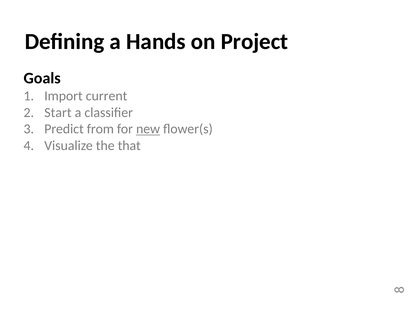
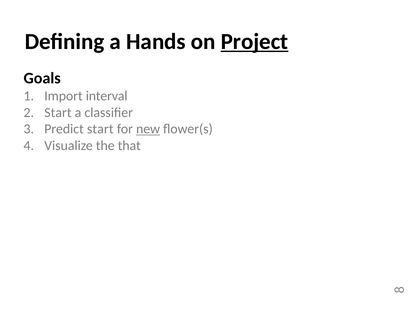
Project underline: none -> present (255, 42)
current: current -> interval (107, 96)
Predict from: from -> start (100, 129)
